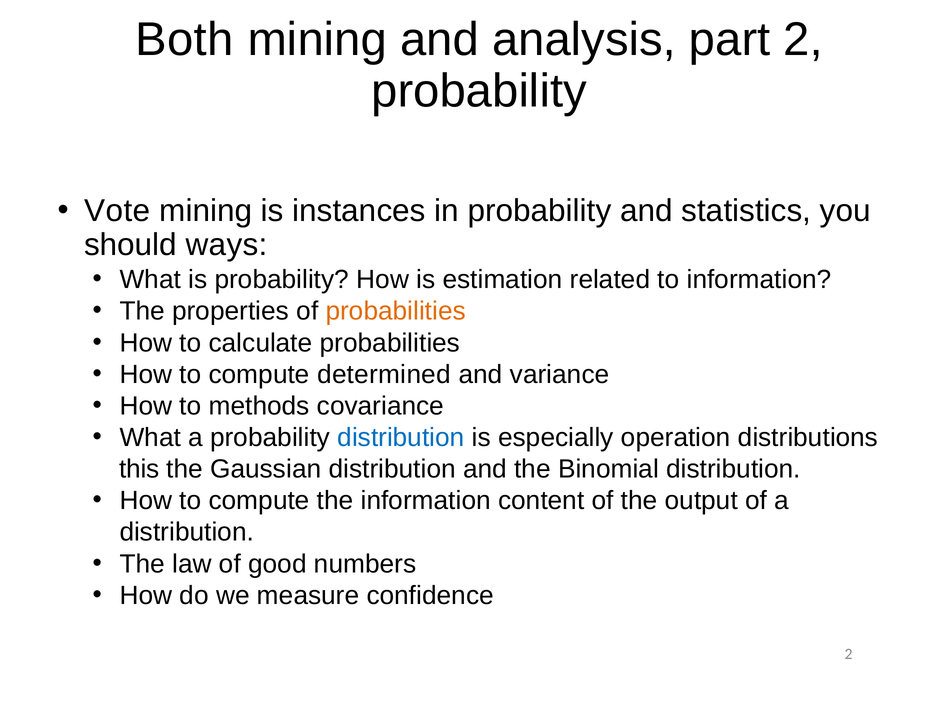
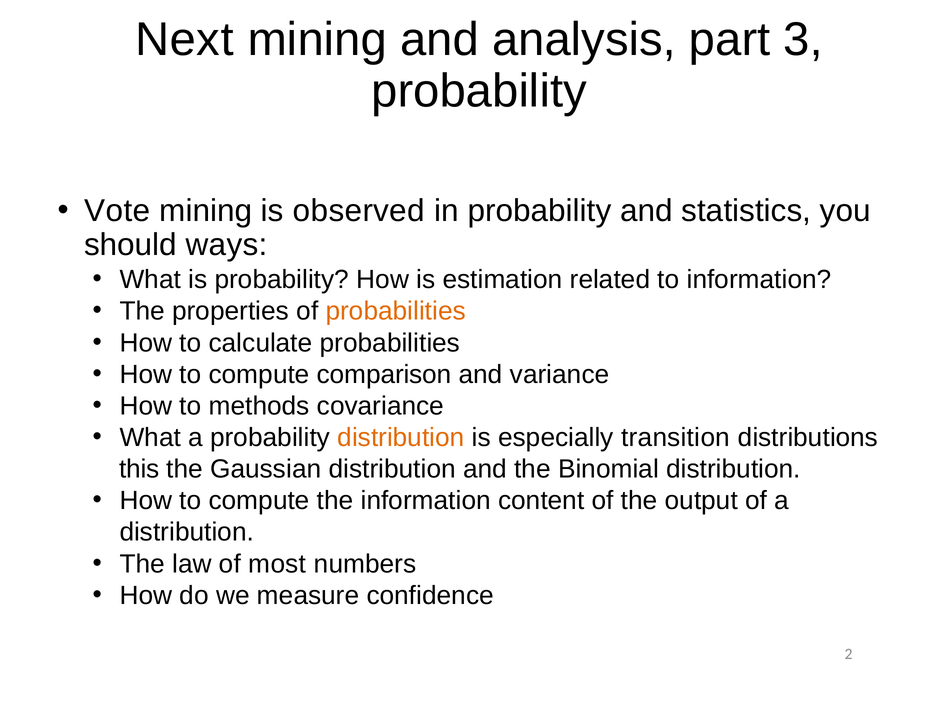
Both: Both -> Next (184, 40)
part 2: 2 -> 3 (803, 40)
instances: instances -> observed (359, 211)
determined: determined -> comparison (384, 374)
distribution colour: blue -> orange (401, 437)
operation: operation -> transition (676, 437)
good: good -> most (277, 563)
